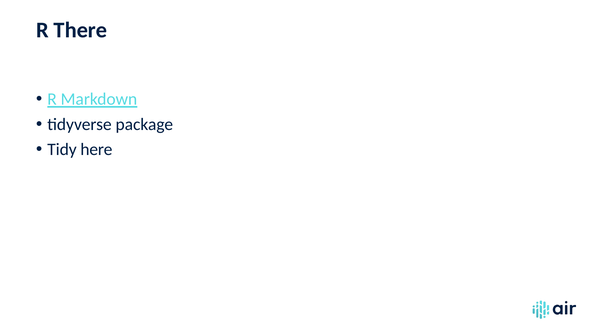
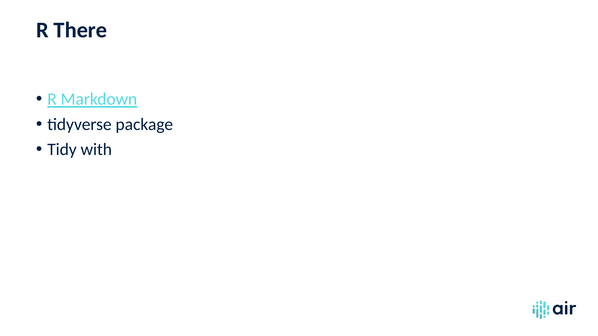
here: here -> with (96, 149)
